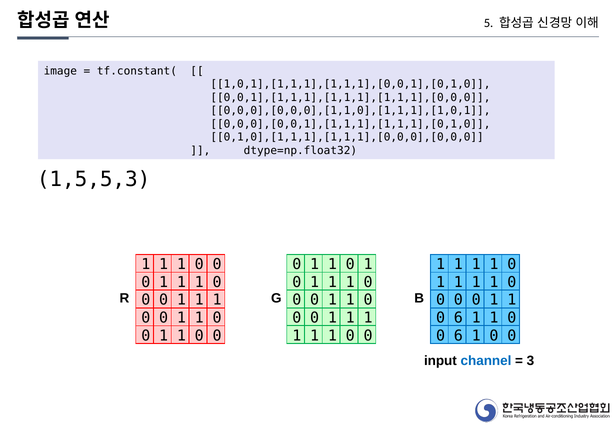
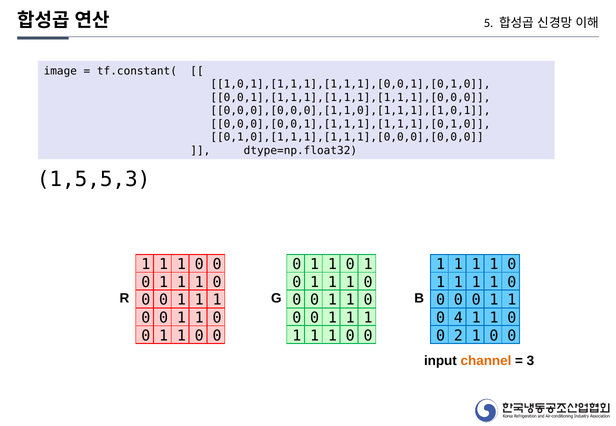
6: 6 -> 4 (458, 318)
6: 6 -> 2 (458, 336)
channel colour: blue -> orange (486, 361)
